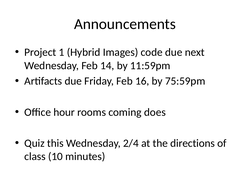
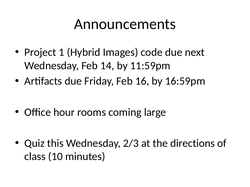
75:59pm: 75:59pm -> 16:59pm (185, 81)
does: does -> large (155, 112)
2/4: 2/4 -> 2/3 (131, 144)
